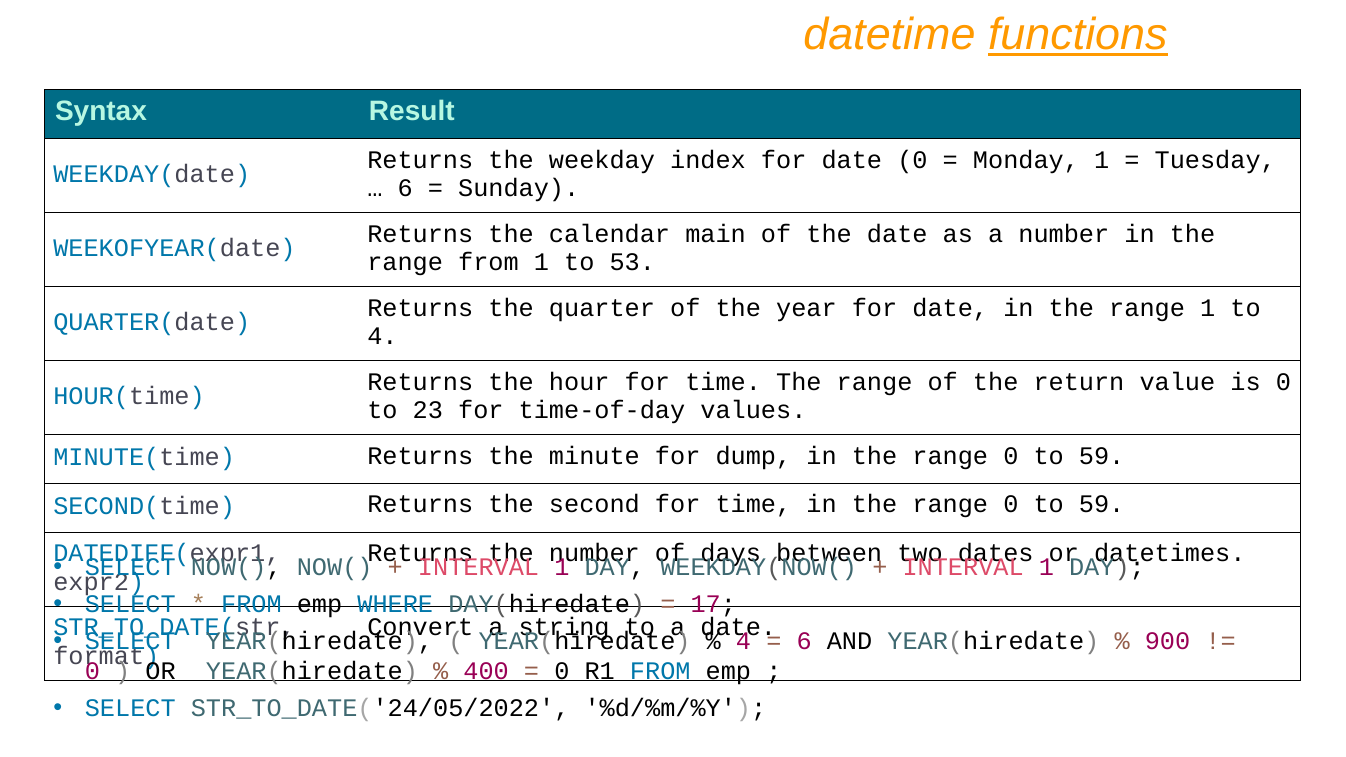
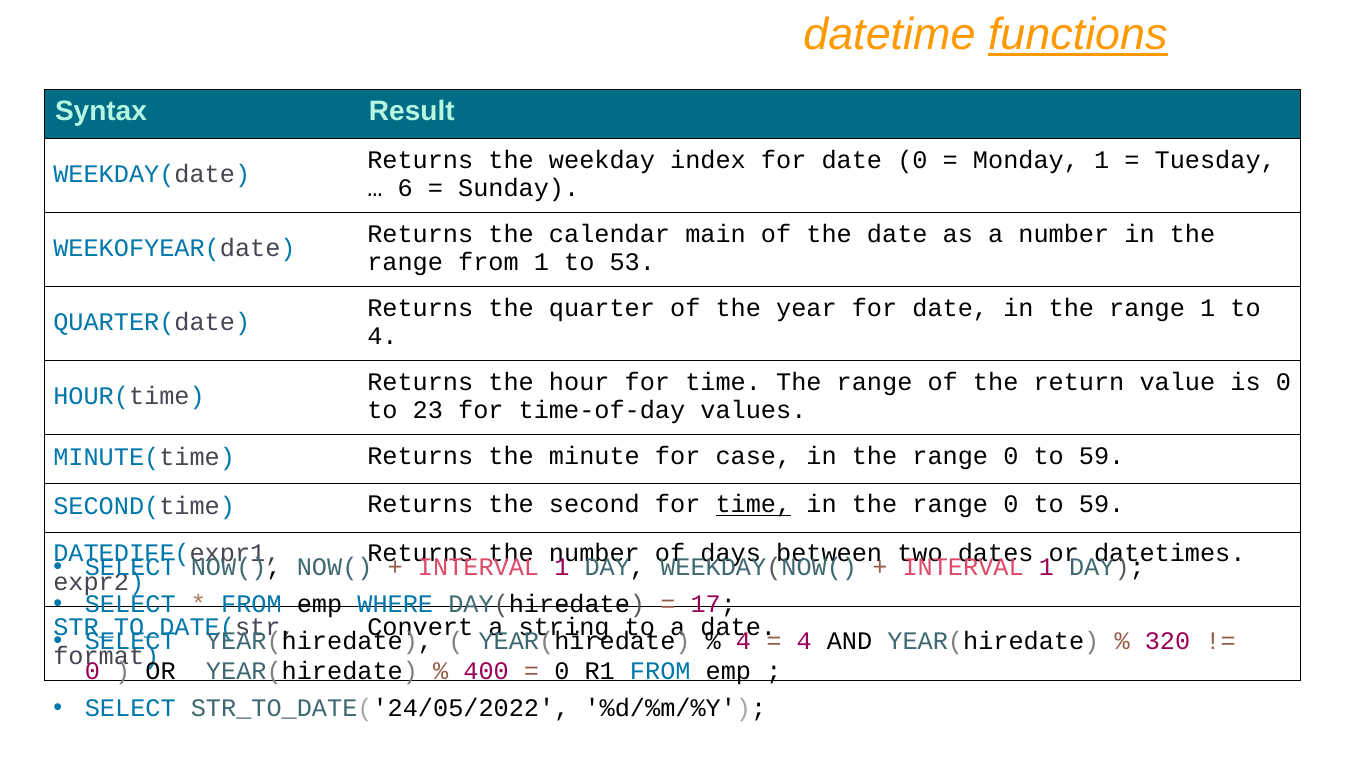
dump: dump -> case (753, 456)
time underline: none -> present (753, 505)
6: 6 -> 4 (804, 641)
900: 900 -> 320 (1168, 641)
